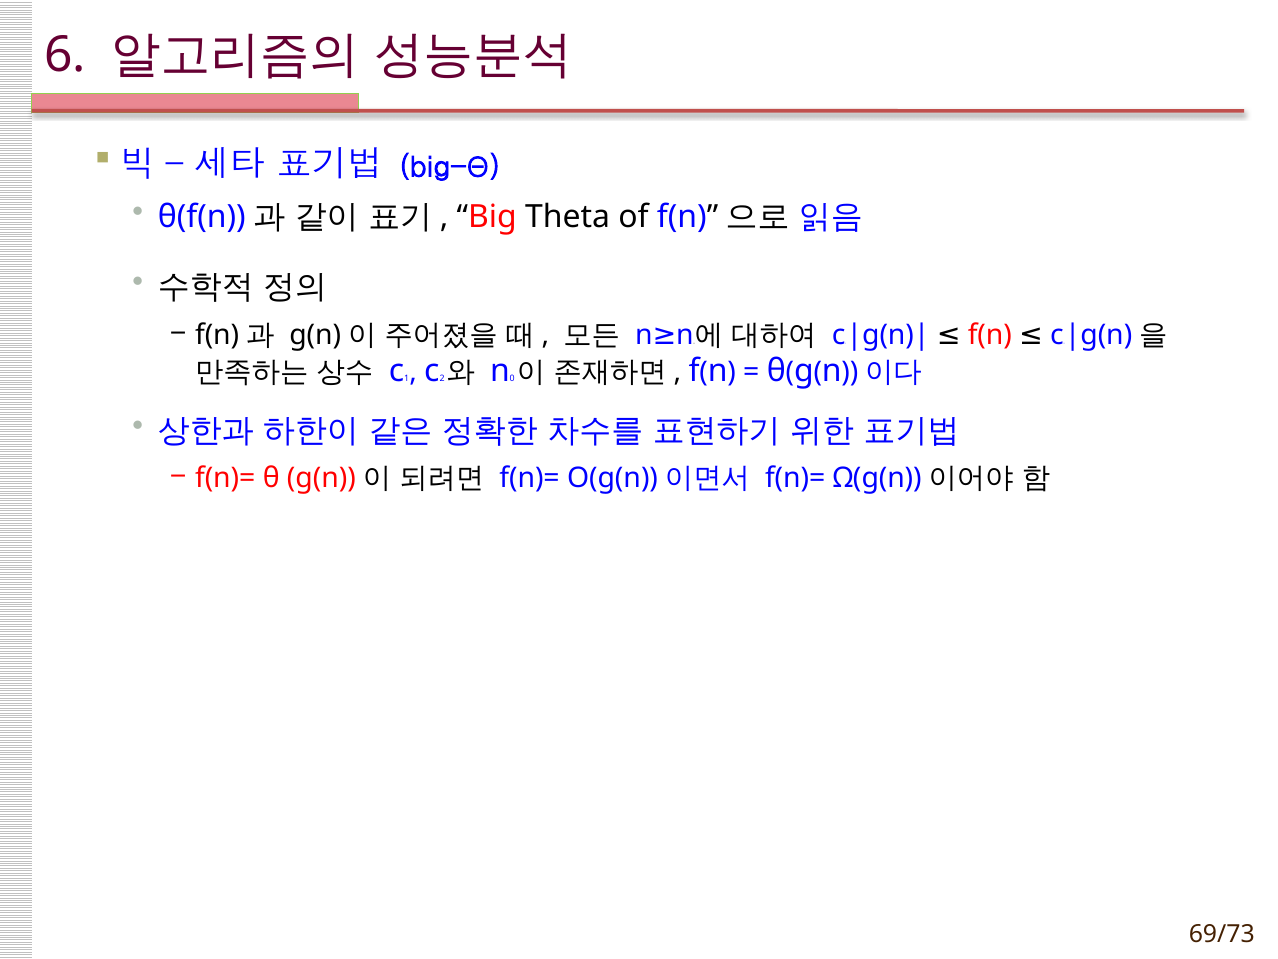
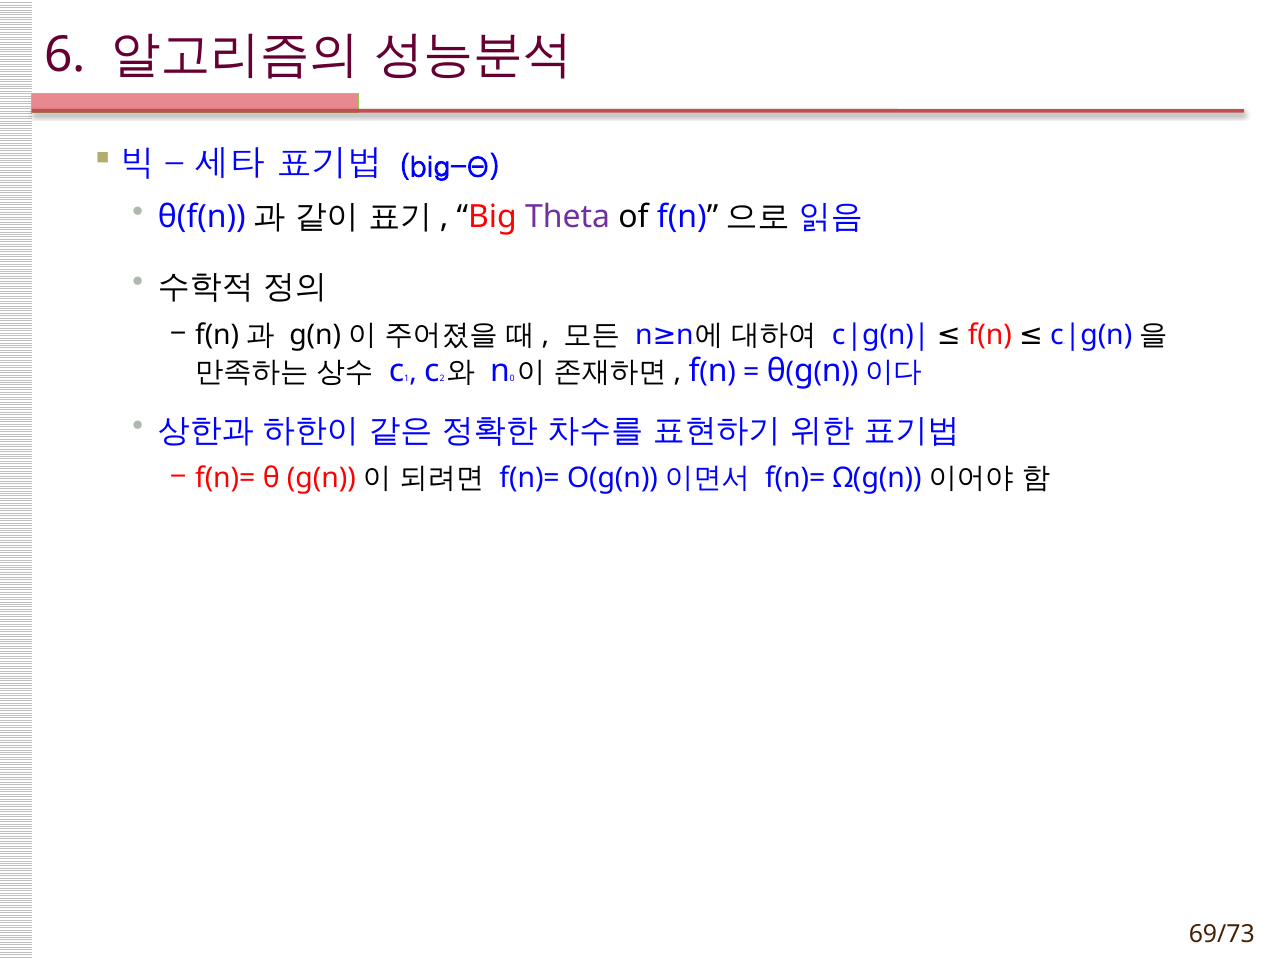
Theta colour: black -> purple (568, 217)
